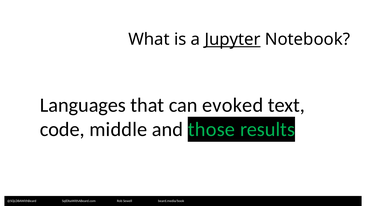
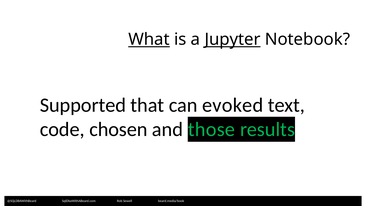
What underline: none -> present (149, 39)
Languages: Languages -> Supported (83, 105)
middle: middle -> chosen (118, 129)
